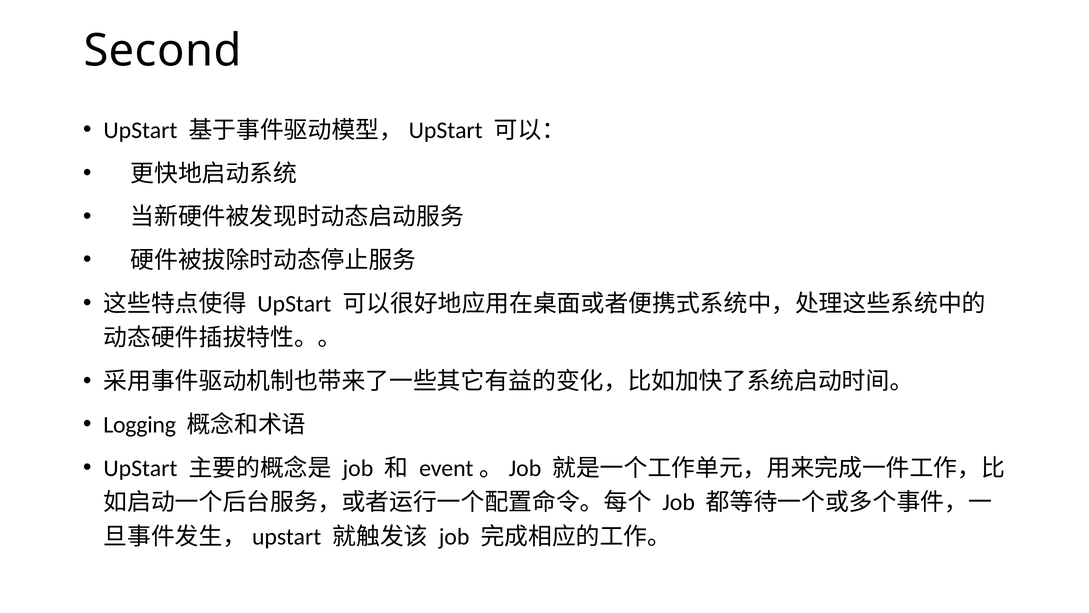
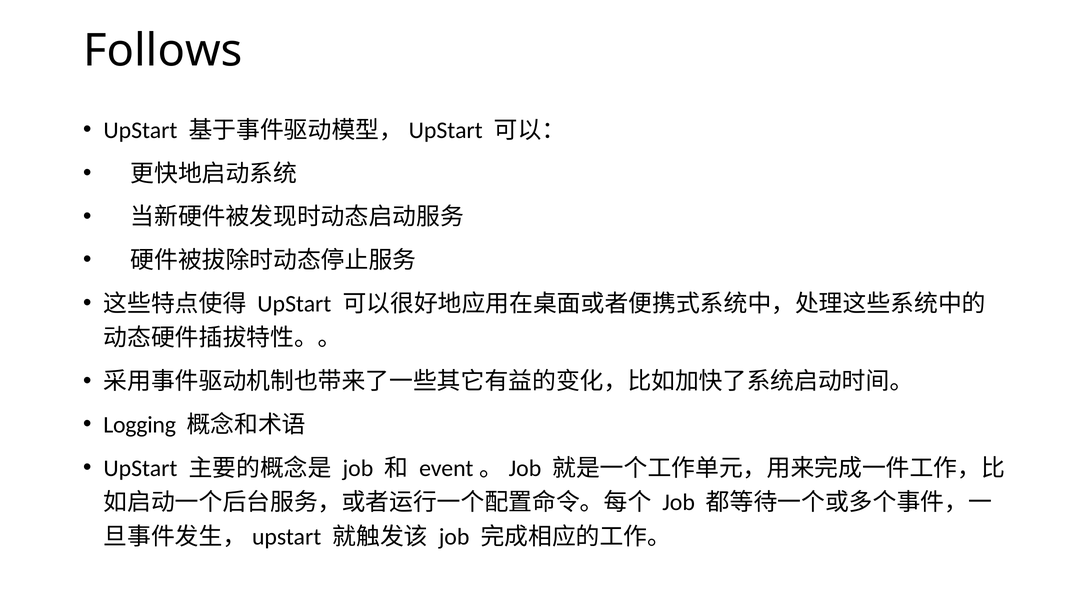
Second: Second -> Follows (163, 51)
